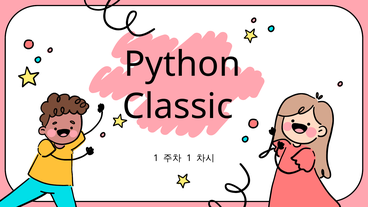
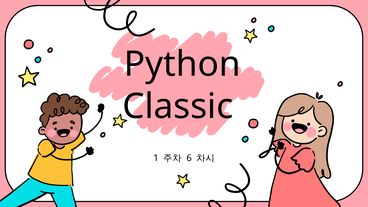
1: 1 -> 6 (189, 158)
